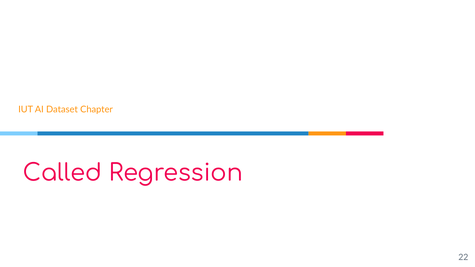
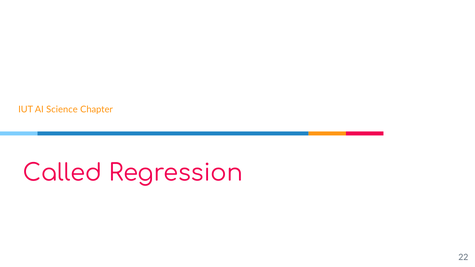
Dataset: Dataset -> Science (62, 109)
